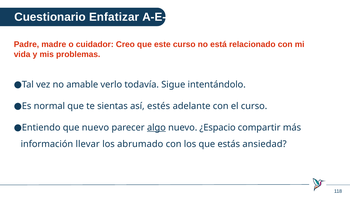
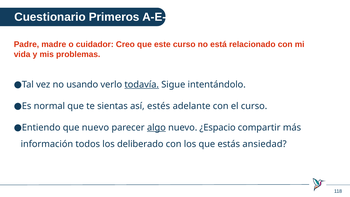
Enfatizar: Enfatizar -> Primeros (114, 17)
amable: amable -> usando (82, 84)
todavía underline: none -> present (142, 84)
llevar: llevar -> todos (88, 144)
abrumado: abrumado -> deliberado (140, 144)
